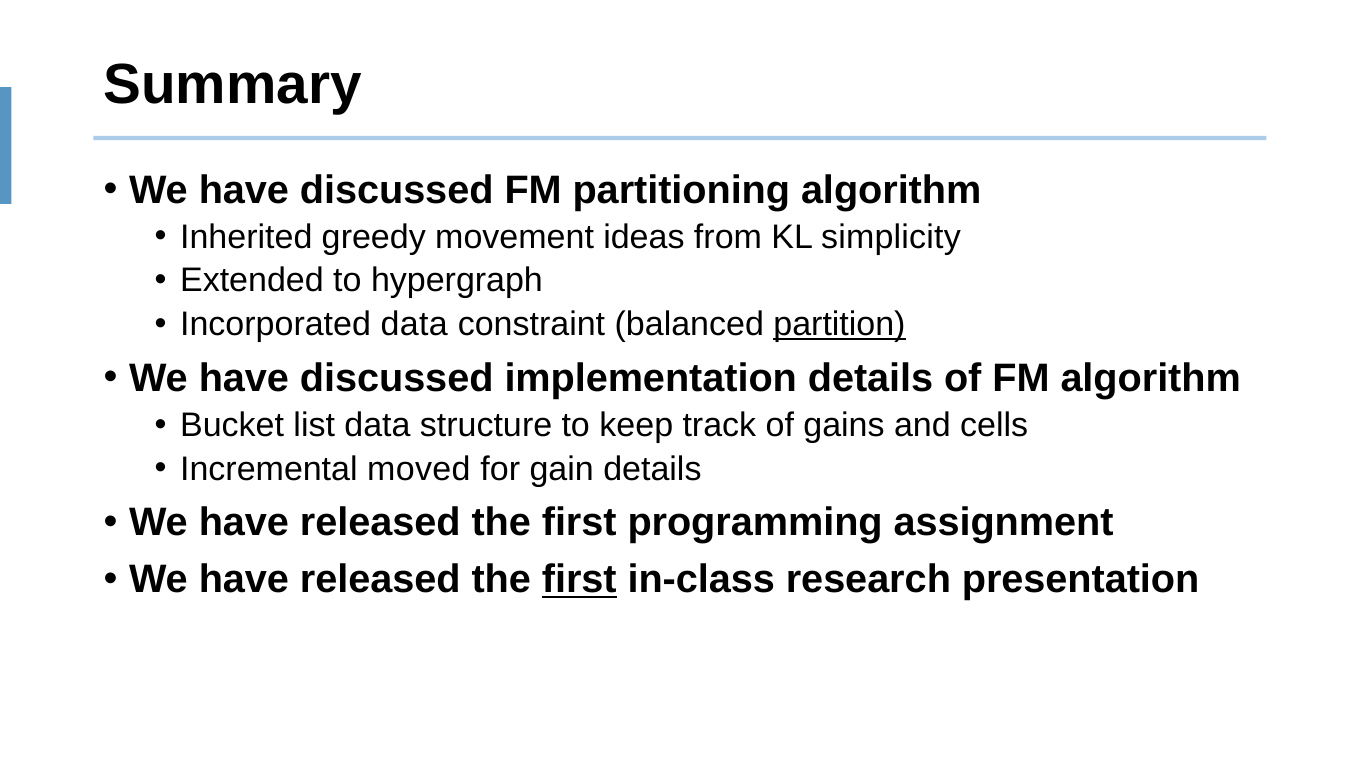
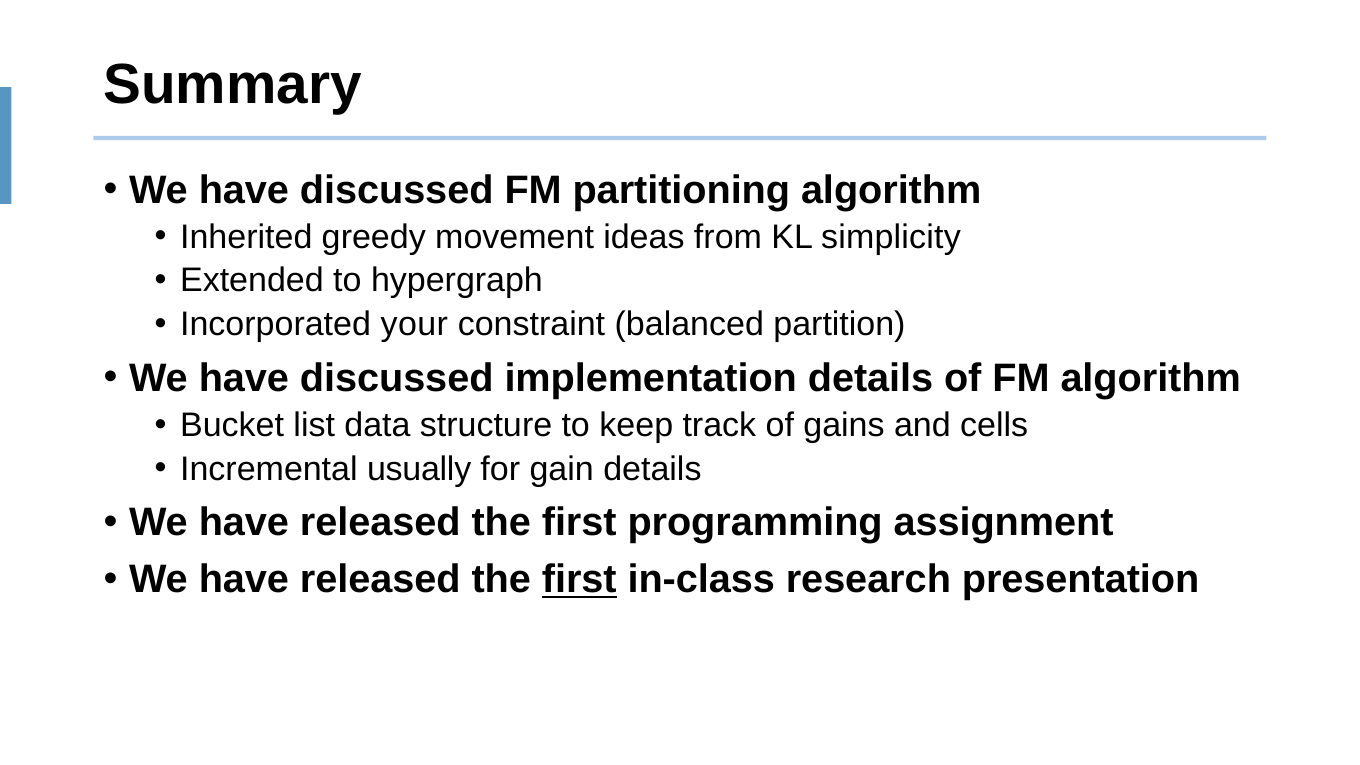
Incorporated data: data -> your (414, 324)
partition underline: present -> none (839, 324)
moved: moved -> usually (419, 469)
